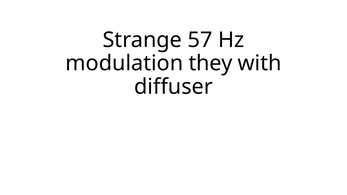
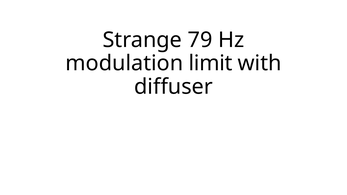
57: 57 -> 79 (200, 40)
they: they -> limit (211, 63)
